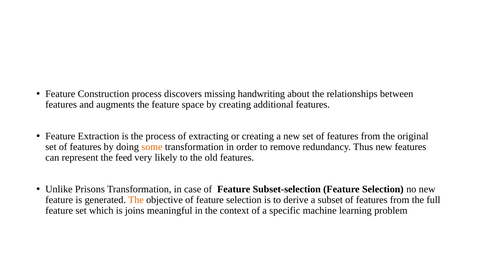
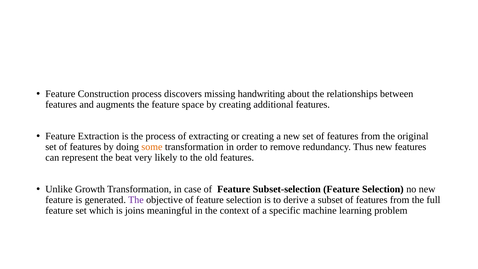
feed: feed -> beat (124, 158)
Prisons: Prisons -> Growth (90, 189)
The colour: orange -> purple (136, 200)
